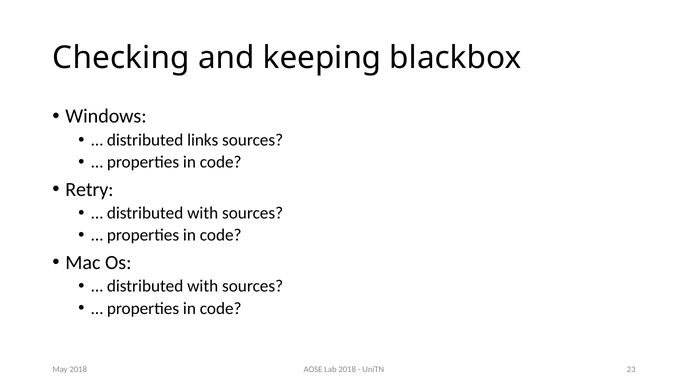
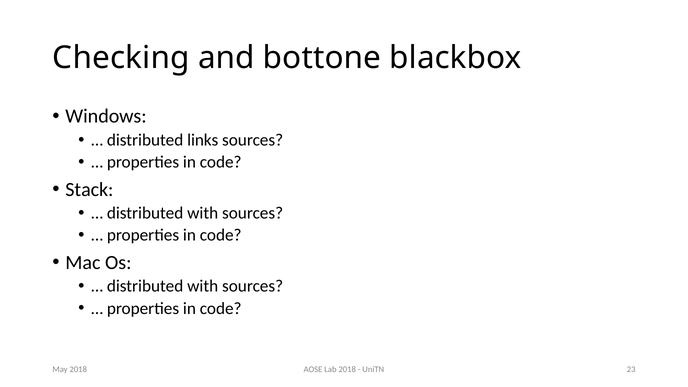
keeping: keeping -> bottone (322, 58)
Retry: Retry -> Stack (89, 189)
